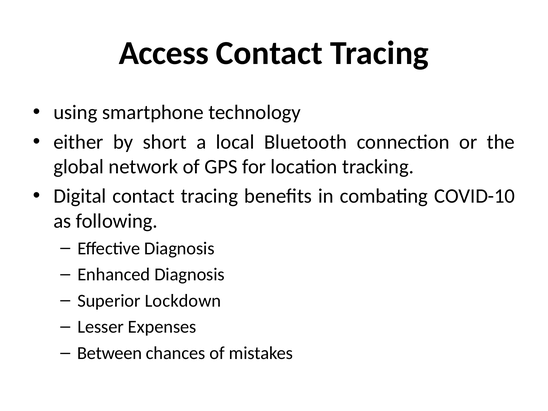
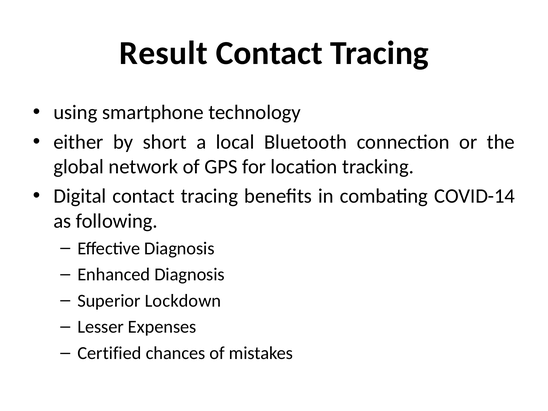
Access: Access -> Result (163, 53)
COVID-10: COVID-10 -> COVID-14 (475, 196)
Between: Between -> Certified (109, 353)
